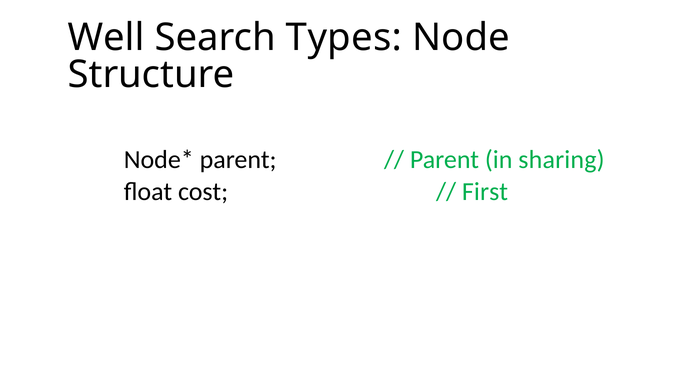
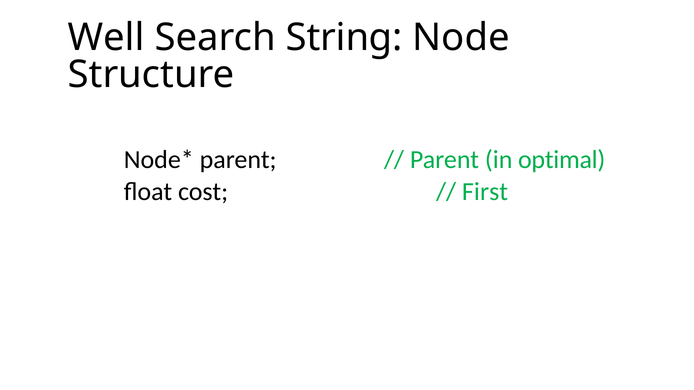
Types: Types -> String (344, 37)
sharing: sharing -> optimal (562, 160)
